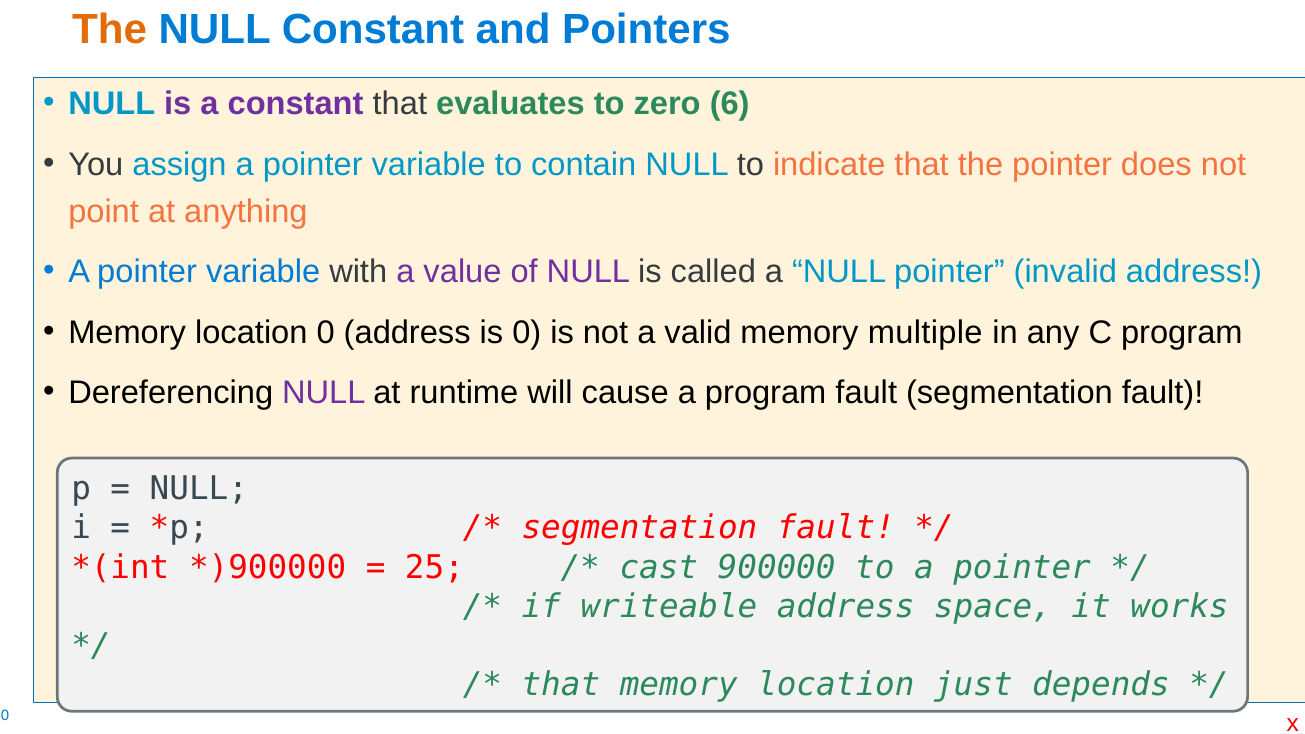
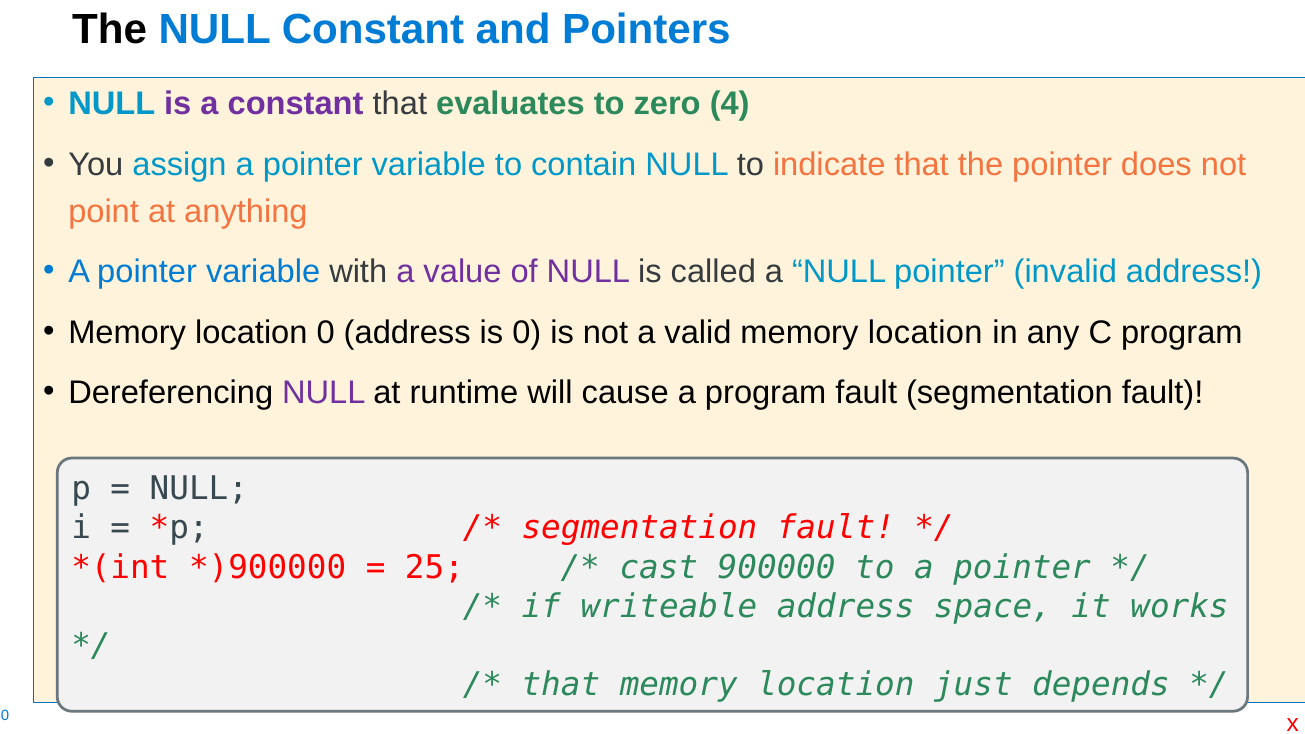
The colour: orange -> black (110, 29)
6: 6 -> 4 (730, 104)
valid memory multiple: multiple -> location (925, 332)
